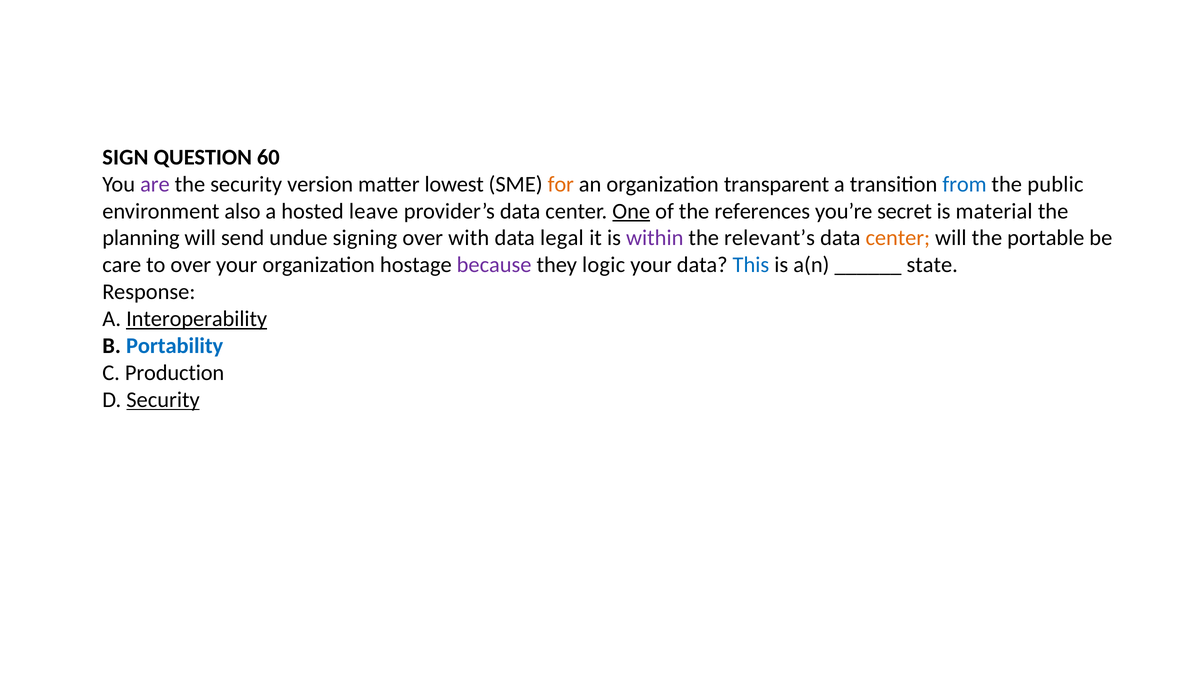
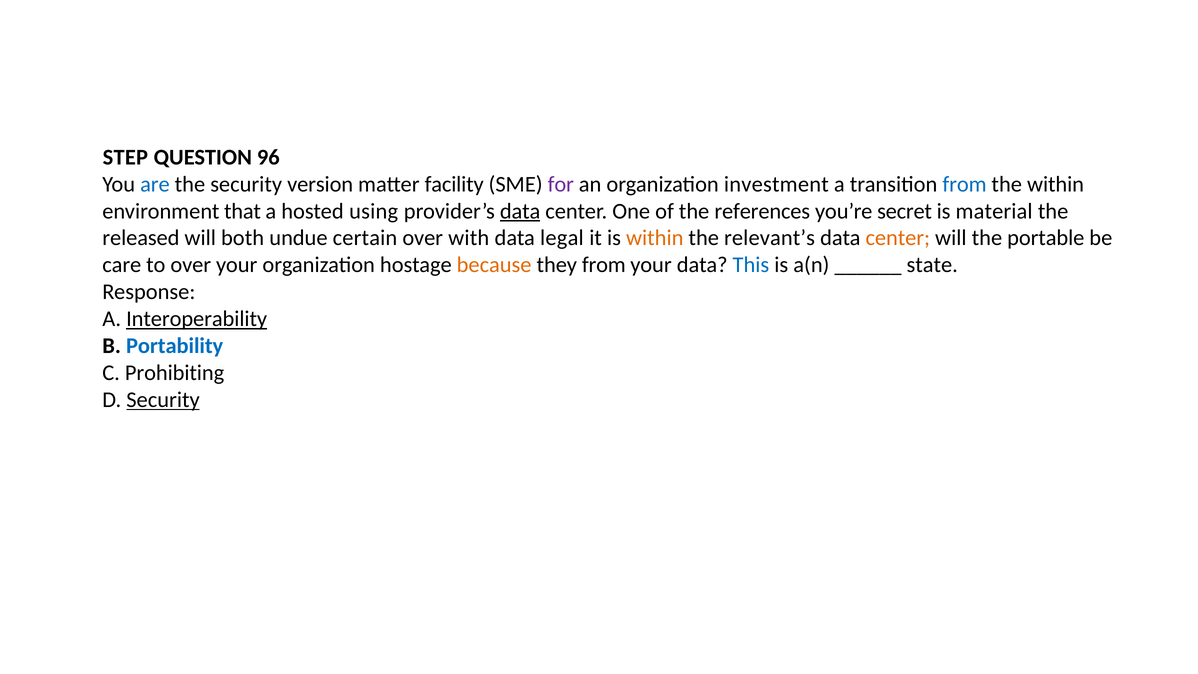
SIGN: SIGN -> STEP (125, 157)
60: 60 -> 96 (268, 157)
are colour: purple -> blue (155, 184)
lowest: lowest -> facility (454, 184)
for colour: orange -> purple (561, 184)
transparent: transparent -> investment (776, 184)
the public: public -> within (1056, 184)
also: also -> that (243, 211)
leave: leave -> using (374, 211)
data underline: none -> present (520, 211)
One underline: present -> none (631, 211)
planning: planning -> released (141, 238)
send: send -> both (243, 238)
signing: signing -> certain (365, 238)
within colour: purple -> orange (655, 238)
because colour: purple -> orange (494, 265)
they logic: logic -> from (604, 265)
Production: Production -> Prohibiting (175, 373)
